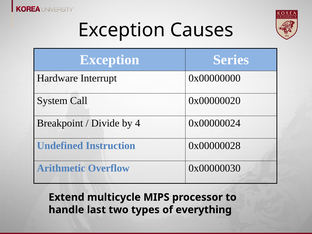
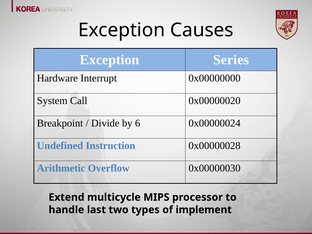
4: 4 -> 6 (138, 123)
everything: everything -> implement (204, 210)
